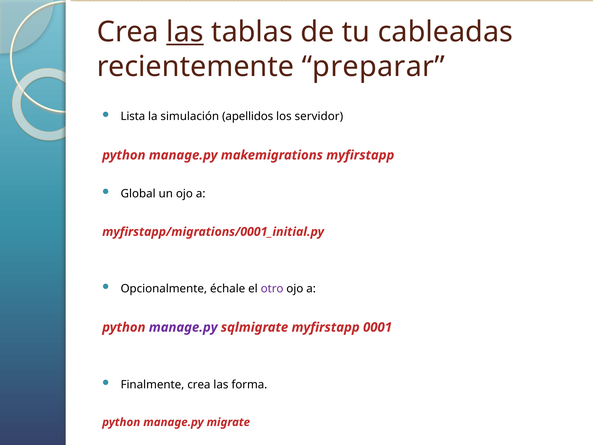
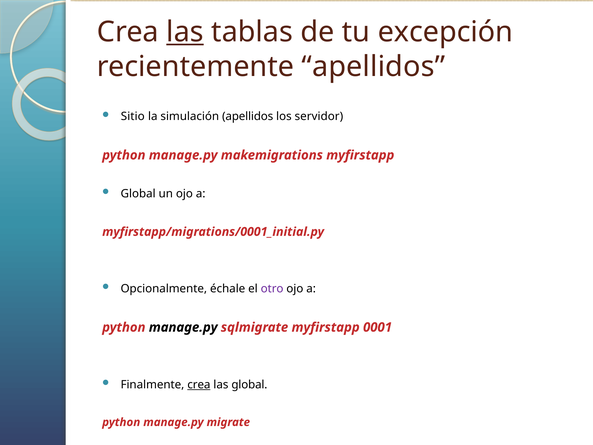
cableadas: cableadas -> excepción (445, 32)
recientemente preparar: preparar -> apellidos (373, 67)
Lista: Lista -> Sitio (133, 116)
manage.py colour: purple -> black (183, 327)
crea underline: none -> present (199, 384)
las forma: forma -> global (249, 384)
